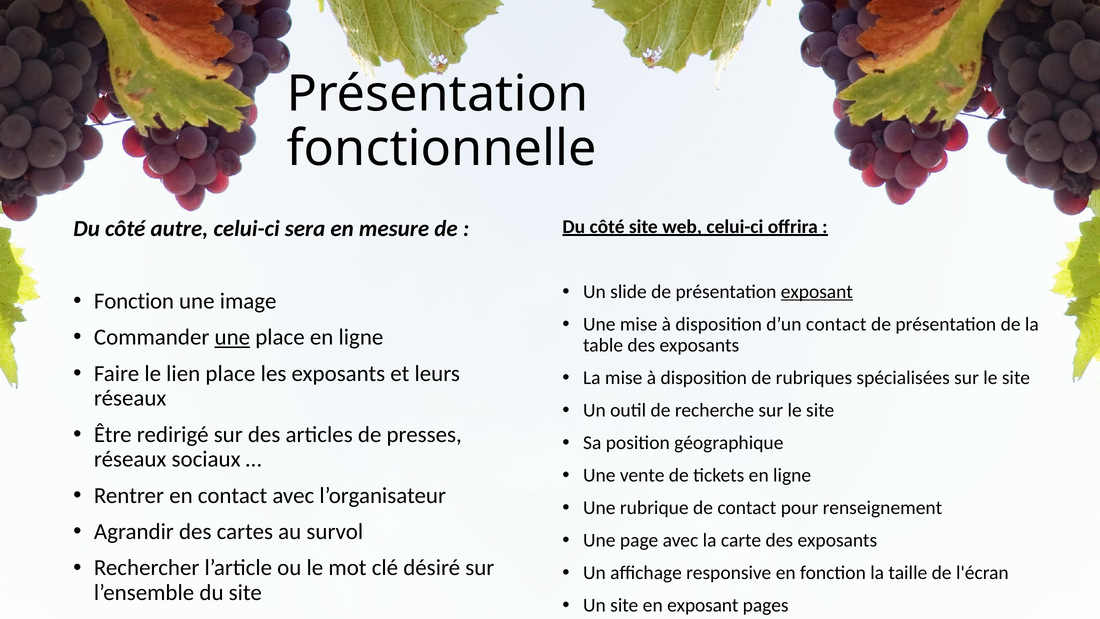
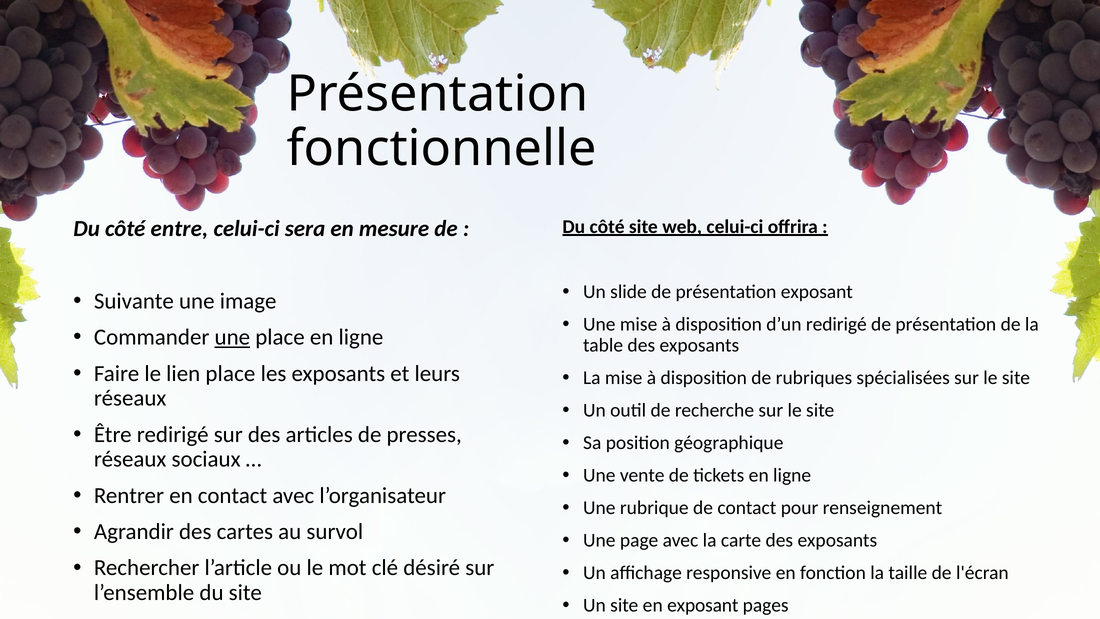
autre: autre -> entre (179, 228)
exposant underline: present -> none (817, 292)
Fonction: Fonction -> Suivante (134, 301)
d’un contact: contact -> redirigé (836, 324)
